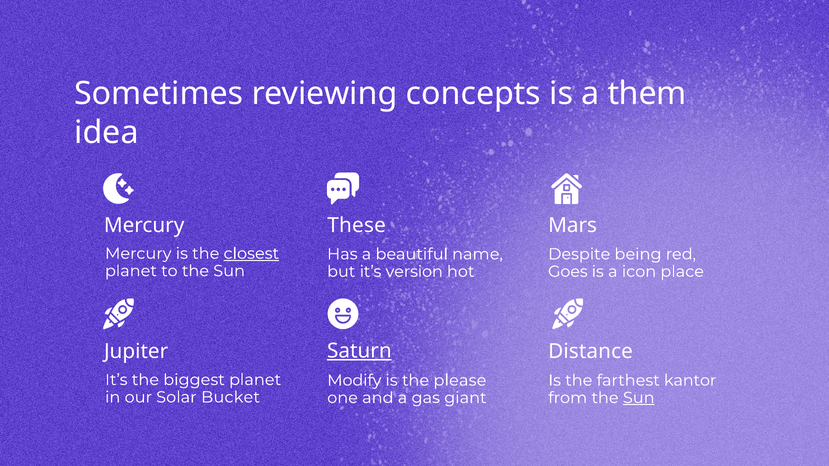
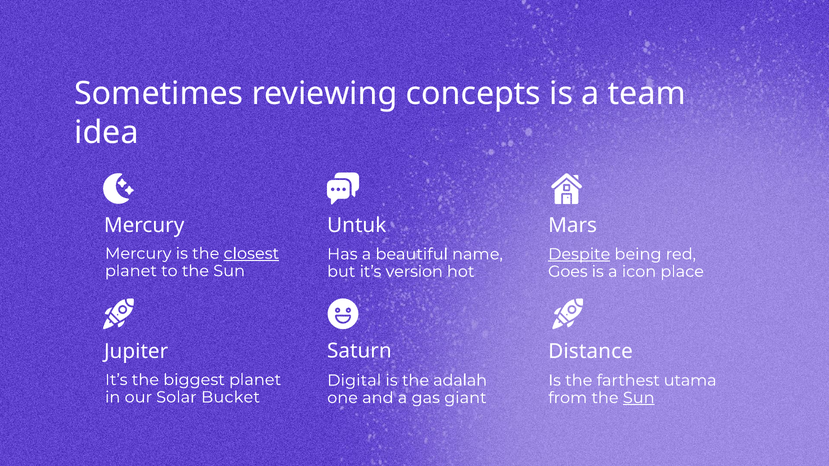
them: them -> team (647, 94)
These: These -> Untuk (357, 226)
Despite underline: none -> present (579, 254)
Saturn underline: present -> none (359, 351)
Modify: Modify -> Digital (354, 381)
please: please -> adalah (460, 381)
kantor: kantor -> utama (690, 381)
